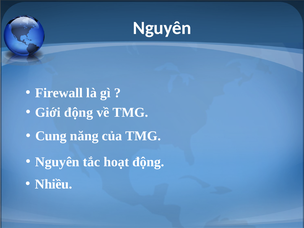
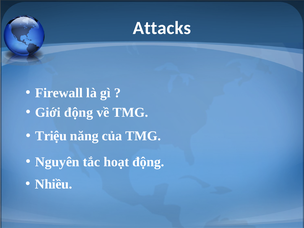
Nguyên: Nguyên -> Attacks (162, 28)
Cung: Cung -> Triệu (51, 136)
